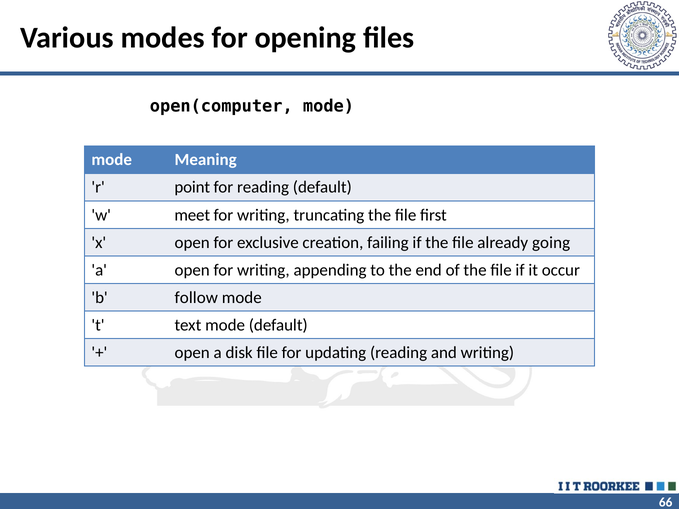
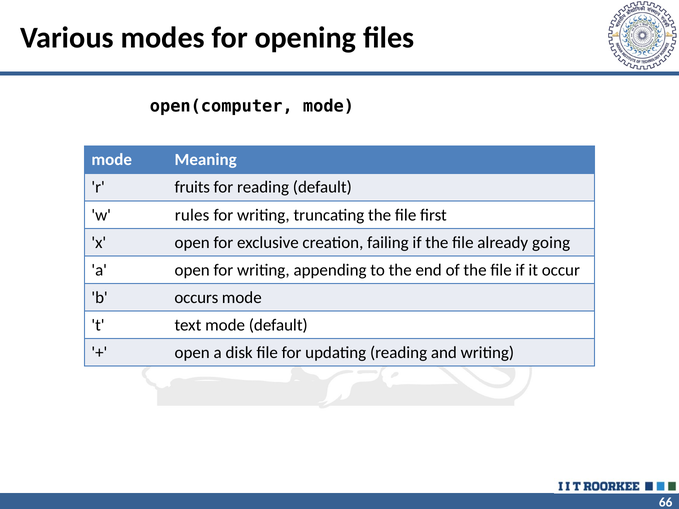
point: point -> fruits (192, 187)
meet: meet -> rules (192, 215)
follow: follow -> occurs (196, 298)
